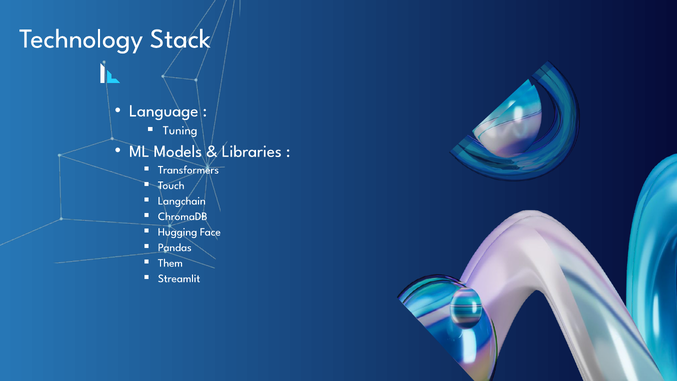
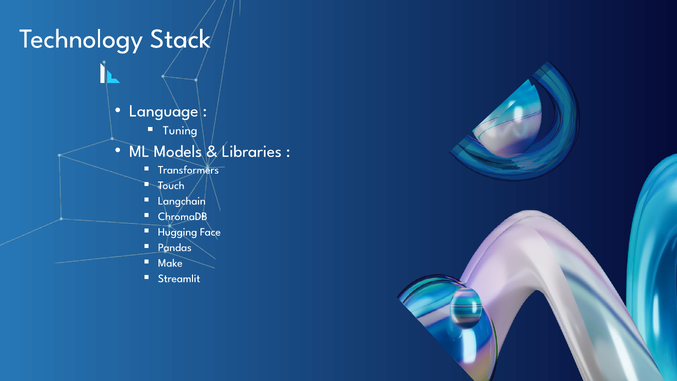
Them: Them -> Make (170, 263)
